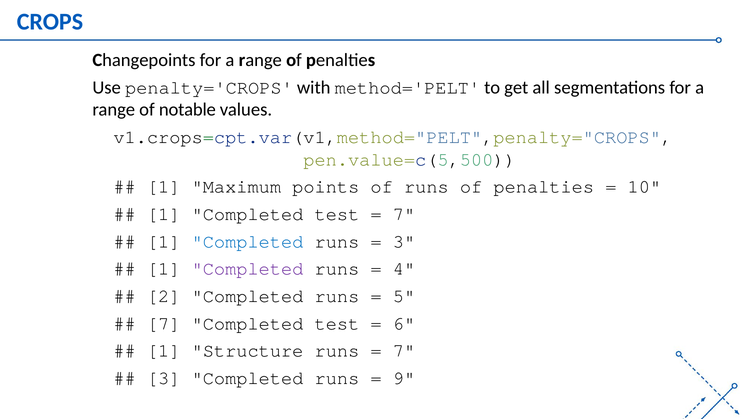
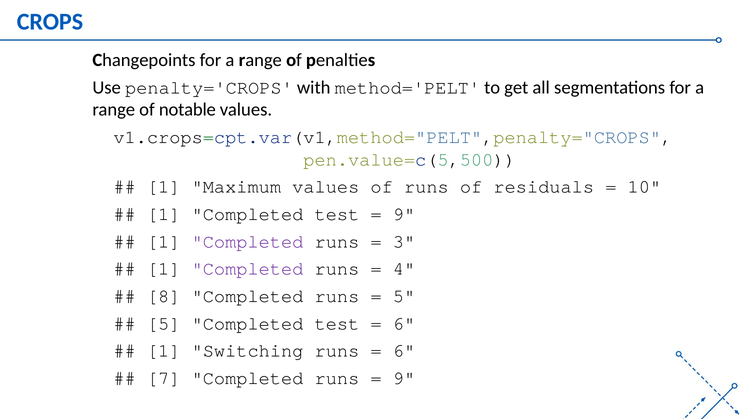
Maximum points: points -> values (326, 187)
runs of penalties: penalties -> residuals (544, 187)
7: 7 -> 9 (404, 214)
Completed colour: blue -> purple (248, 241)
2: 2 -> 8 (164, 296)
7: 7 -> 5 (164, 323)
Structure: Structure -> Switching (248, 351)
7: 7 -> 6 (404, 351)
3: 3 -> 7 (164, 378)
